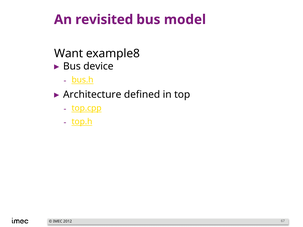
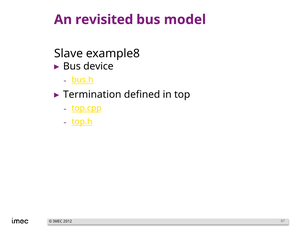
Want: Want -> Slave (69, 53)
Architecture: Architecture -> Termination (92, 95)
